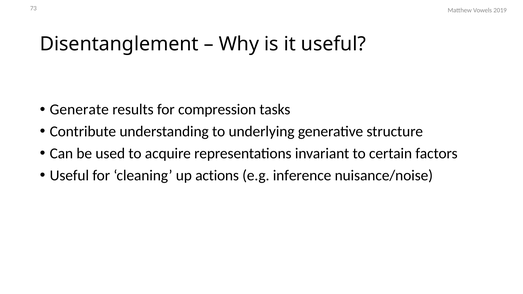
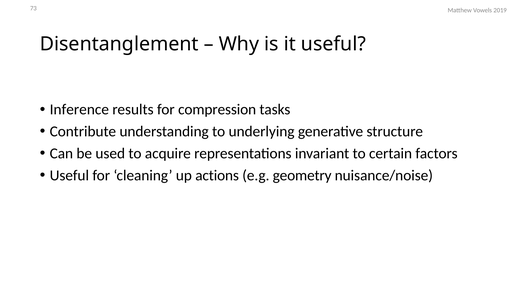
Generate: Generate -> Inference (79, 110)
inference: inference -> geometry (302, 175)
